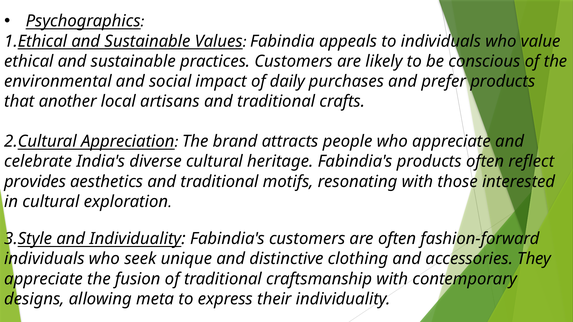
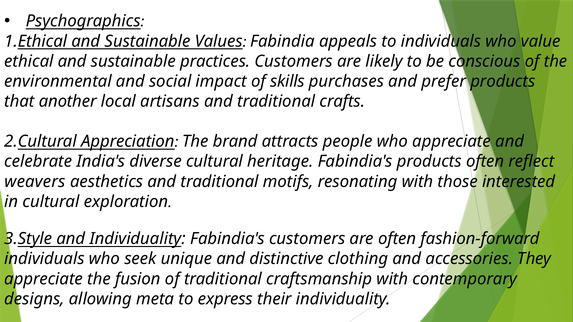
daily: daily -> skills (287, 81)
provides: provides -> weavers (35, 182)
